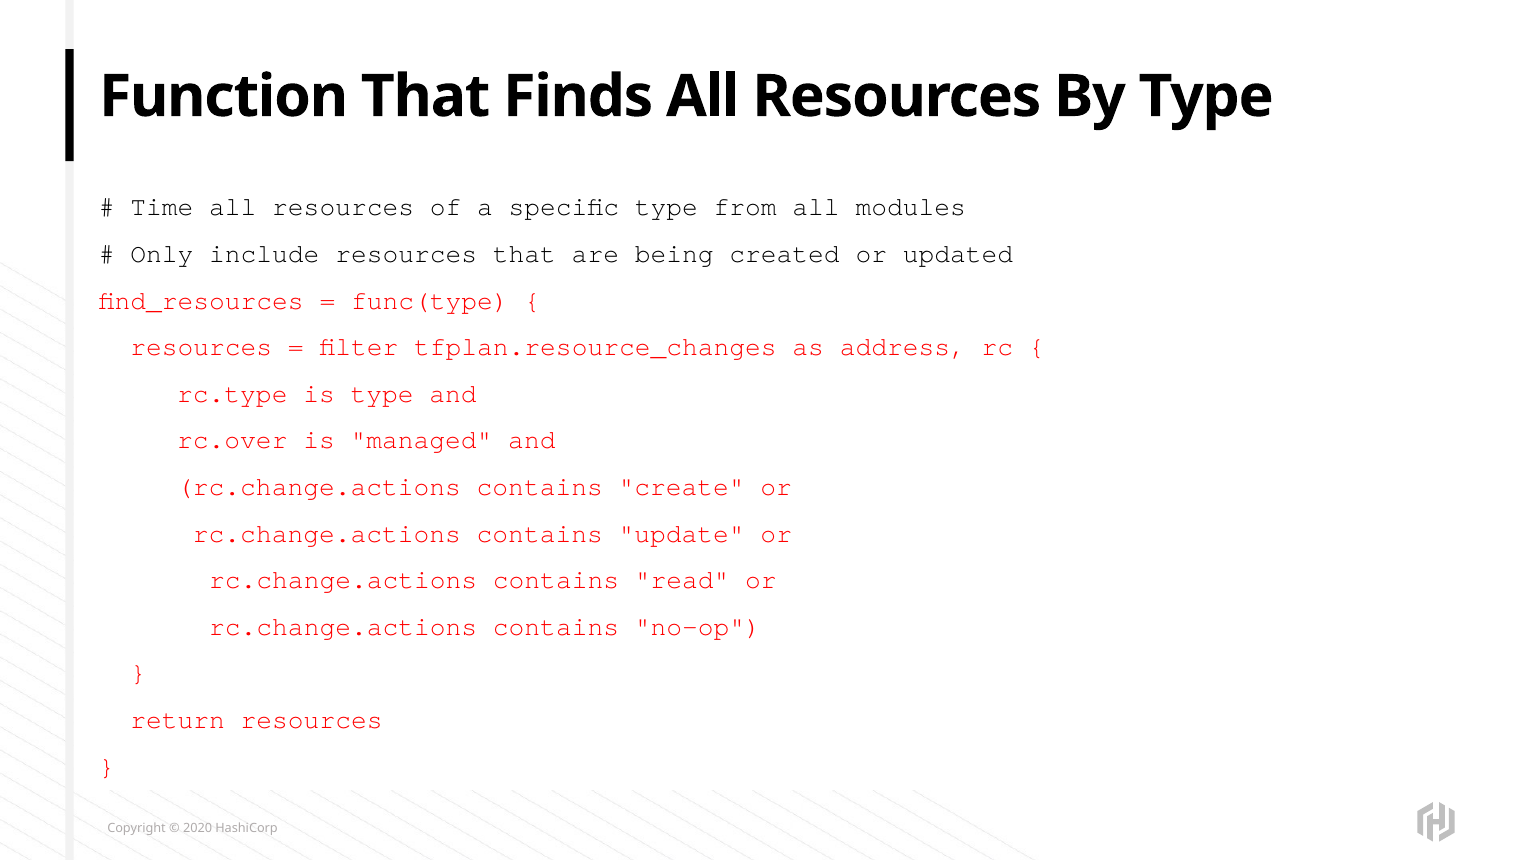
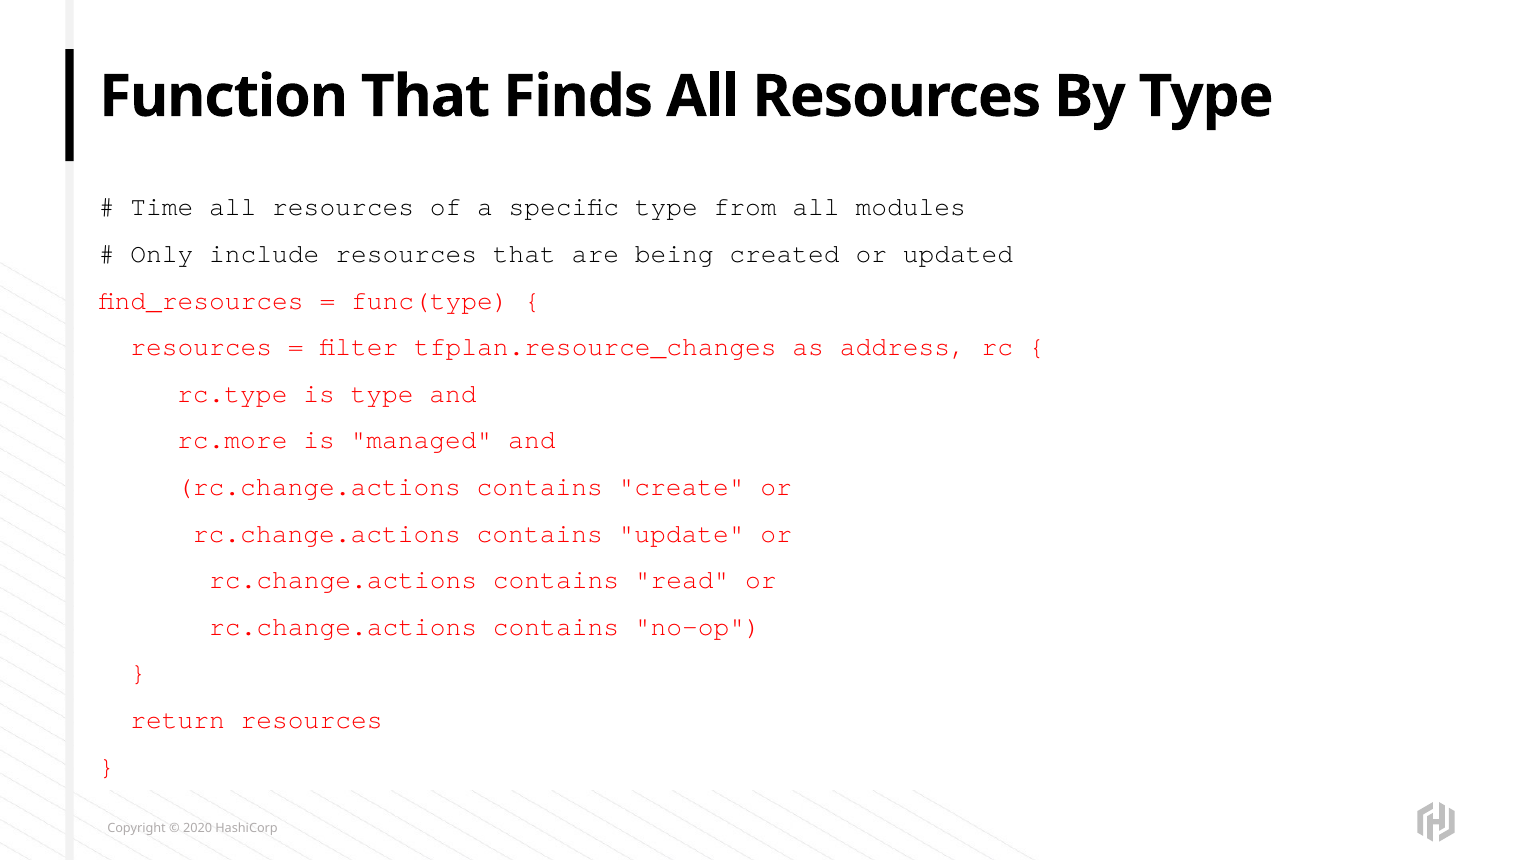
rc.over: rc.over -> rc.more (232, 440)
